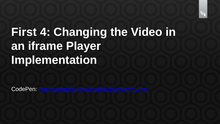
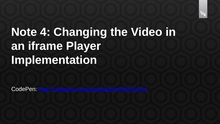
First: First -> Note (24, 32)
